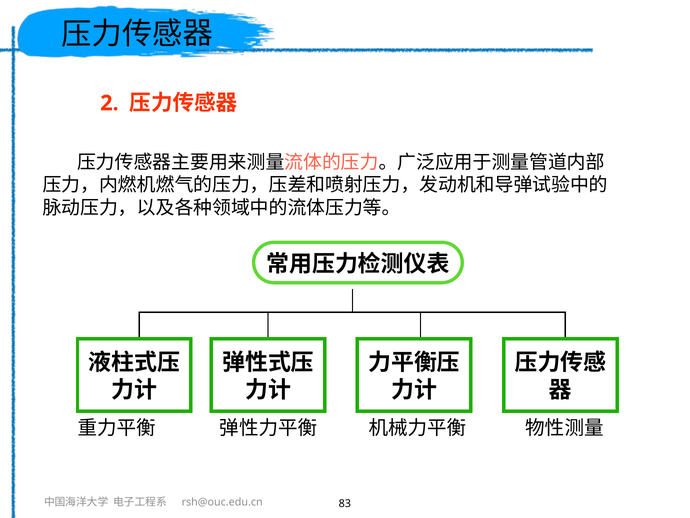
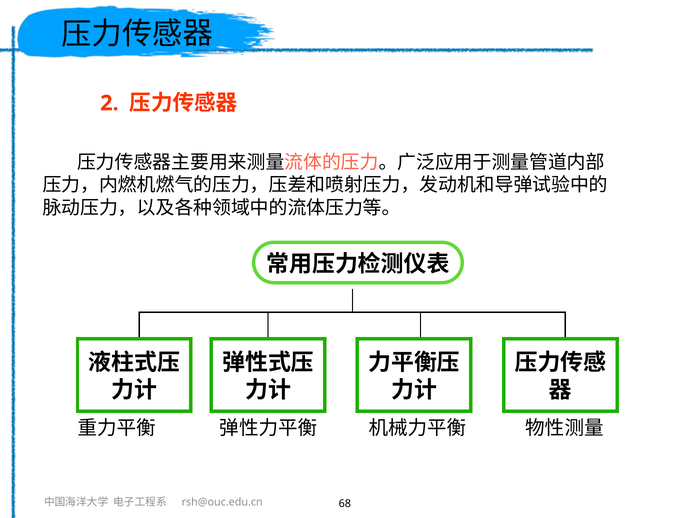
83: 83 -> 68 (345, 503)
